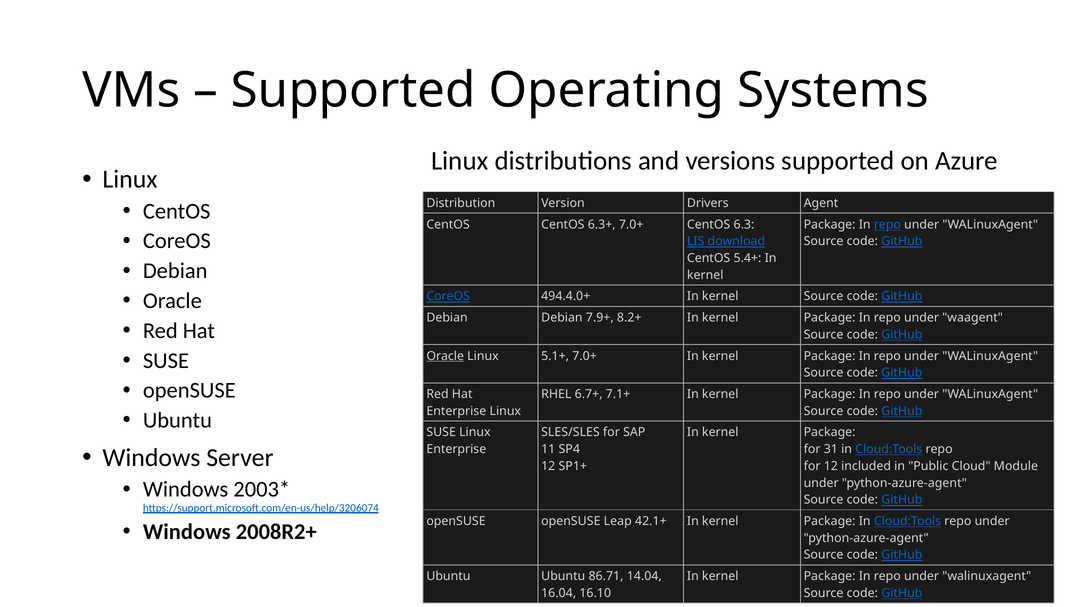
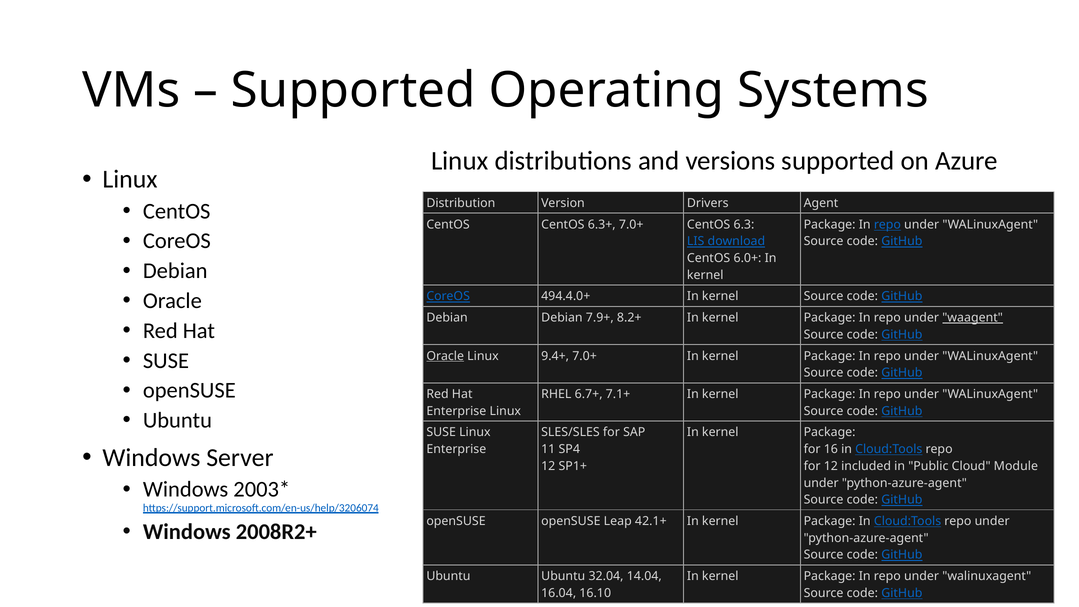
5.4+: 5.4+ -> 6.0+ (747, 258)
waagent underline: none -> present (973, 318)
5.1+: 5.1+ -> 9.4+ (555, 356)
31: 31 -> 16 (831, 449)
86.71: 86.71 -> 32.04 (606, 576)
